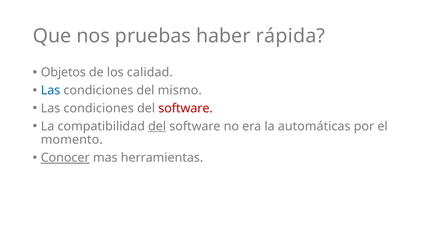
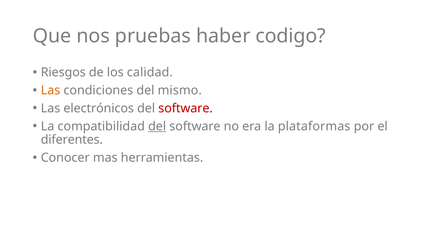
rápida: rápida -> codigo (291, 36)
Objetos: Objetos -> Riesgos (63, 73)
Las colour: blue -> orange (51, 91)
condiciones: condiciones -> electrónicos (99, 109)
automáticas: automáticas -> plataformas (314, 126)
momento: momento -> diferentes (72, 140)
Conocer underline: present -> none (65, 158)
